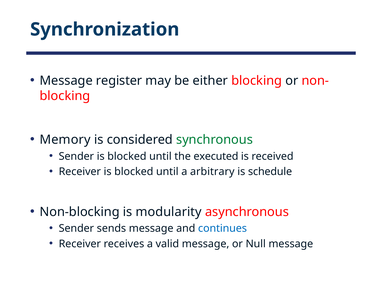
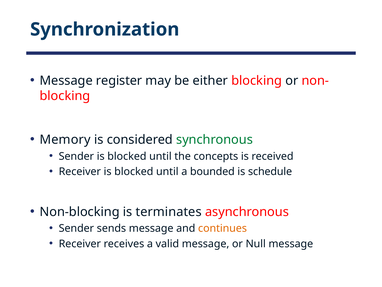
executed: executed -> concepts (216, 156)
arbitrary: arbitrary -> bounded (212, 171)
modularity: modularity -> terminates (169, 211)
continues colour: blue -> orange (223, 228)
